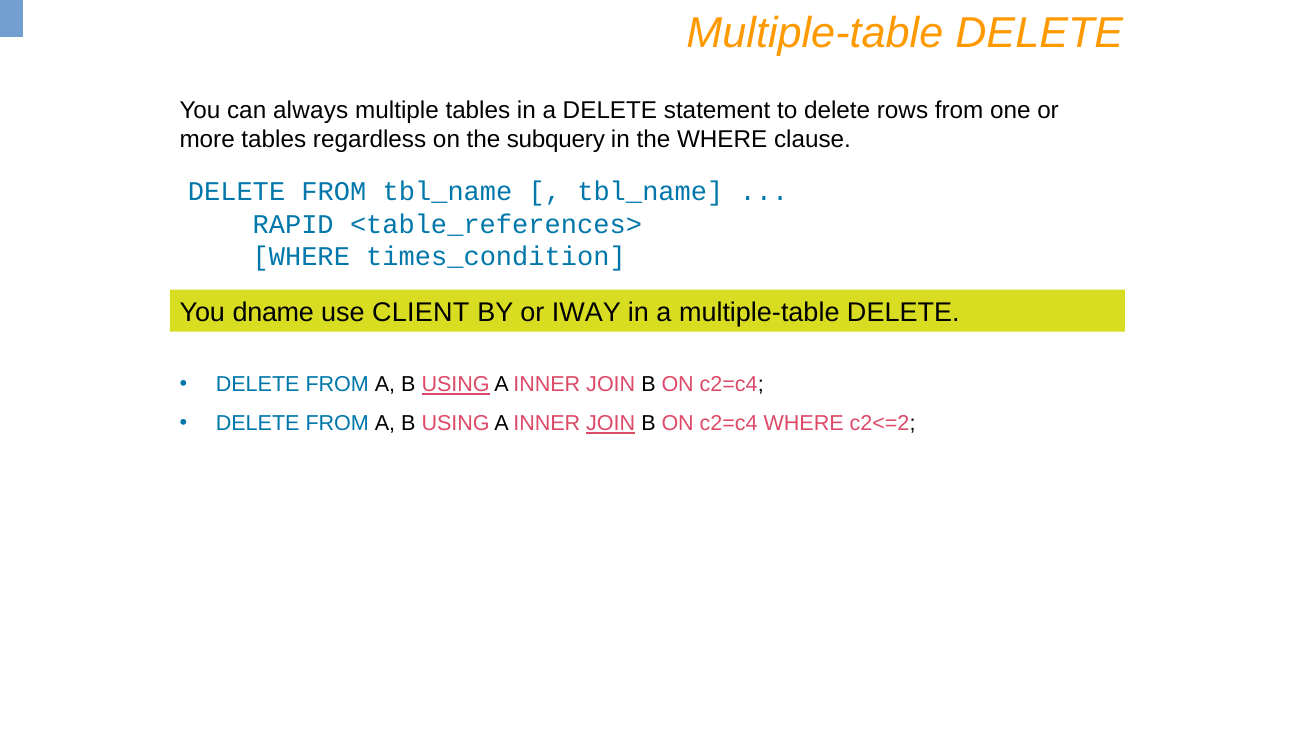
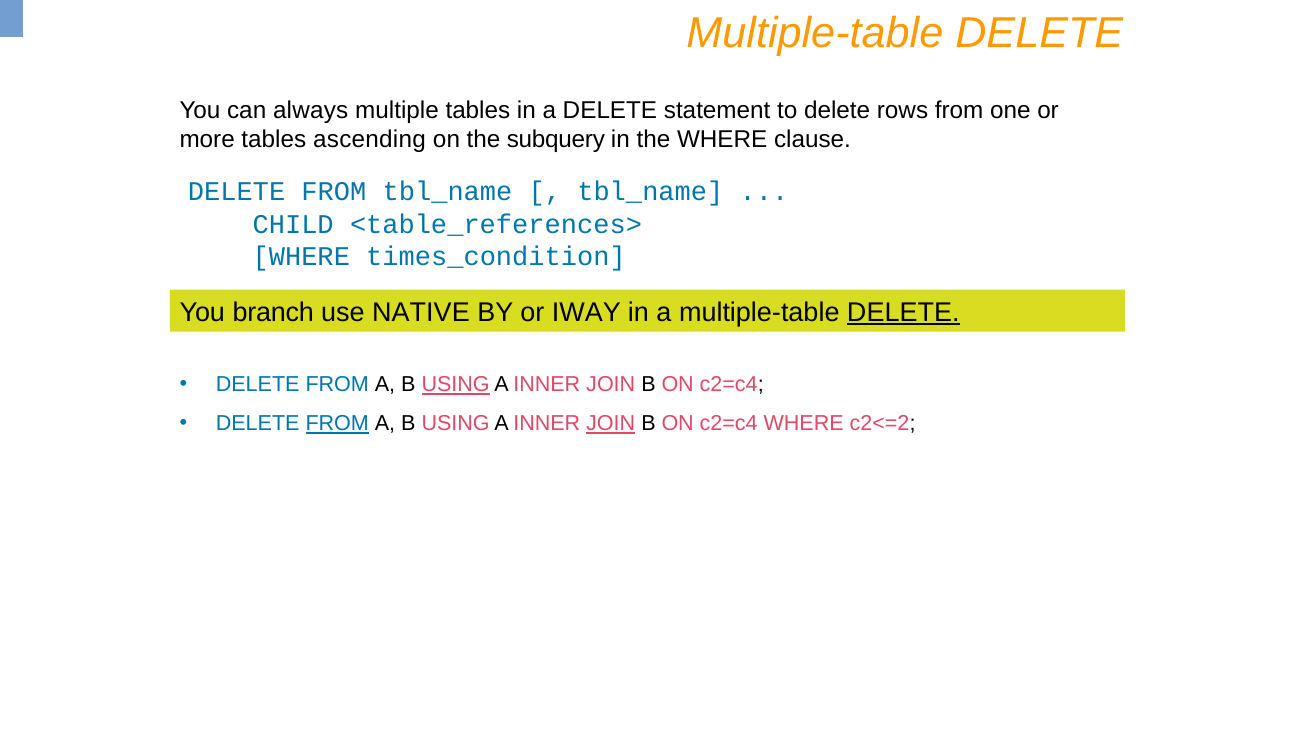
regardless: regardless -> ascending (369, 139)
RAPID: RAPID -> CHILD (293, 224)
dname: dname -> branch (273, 312)
CLIENT: CLIENT -> NATIVE (421, 312)
DELETE underline: none -> present (903, 312)
FROM underline: none -> present (337, 423)
